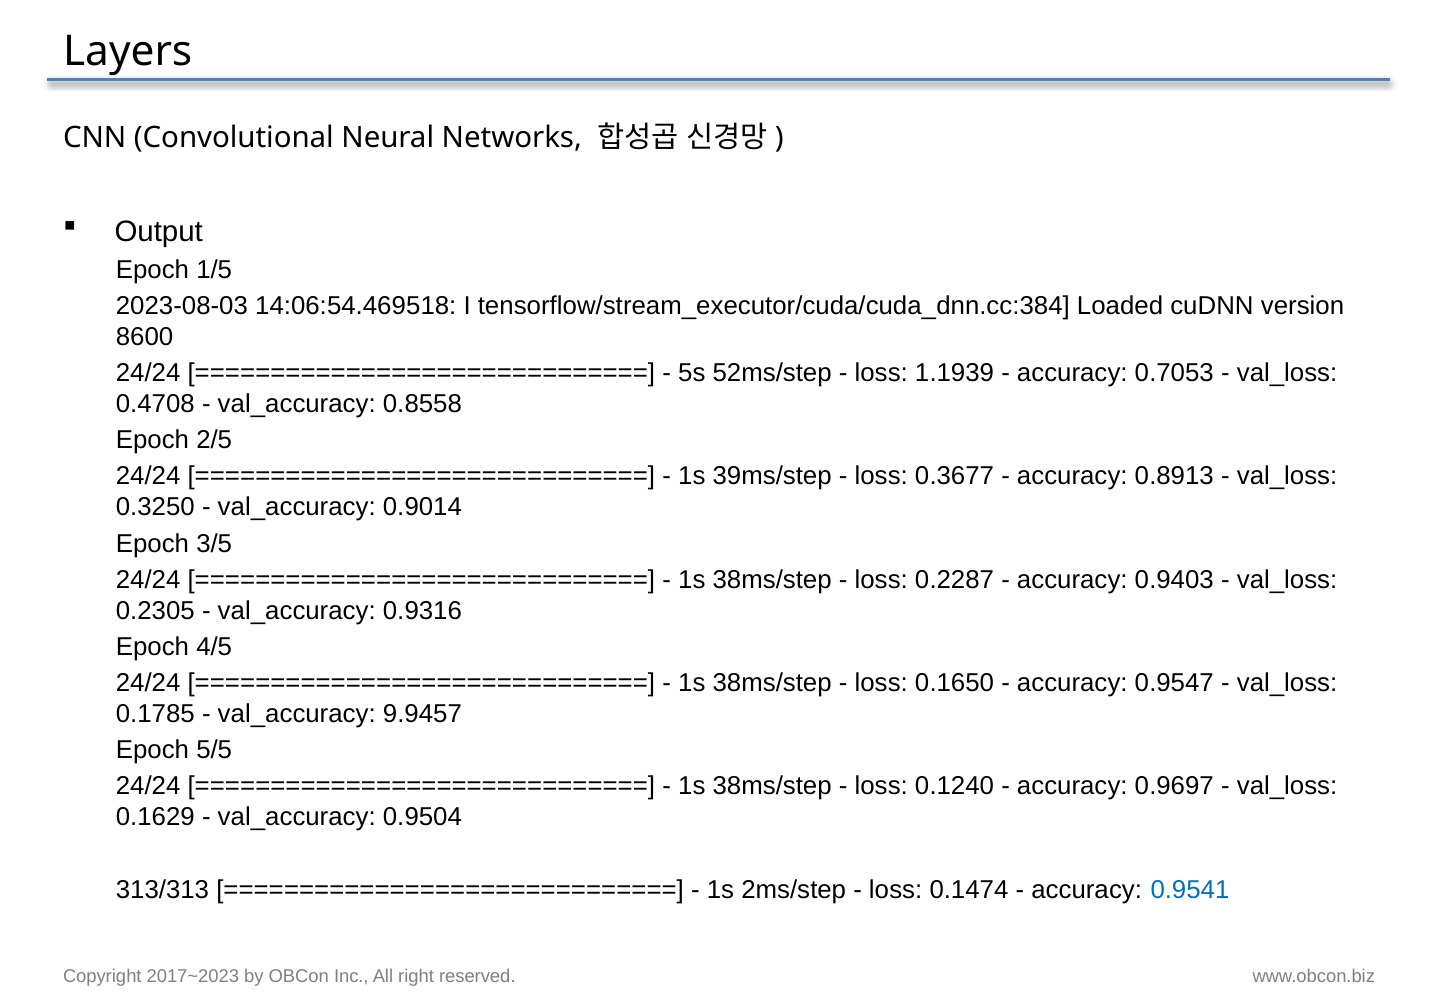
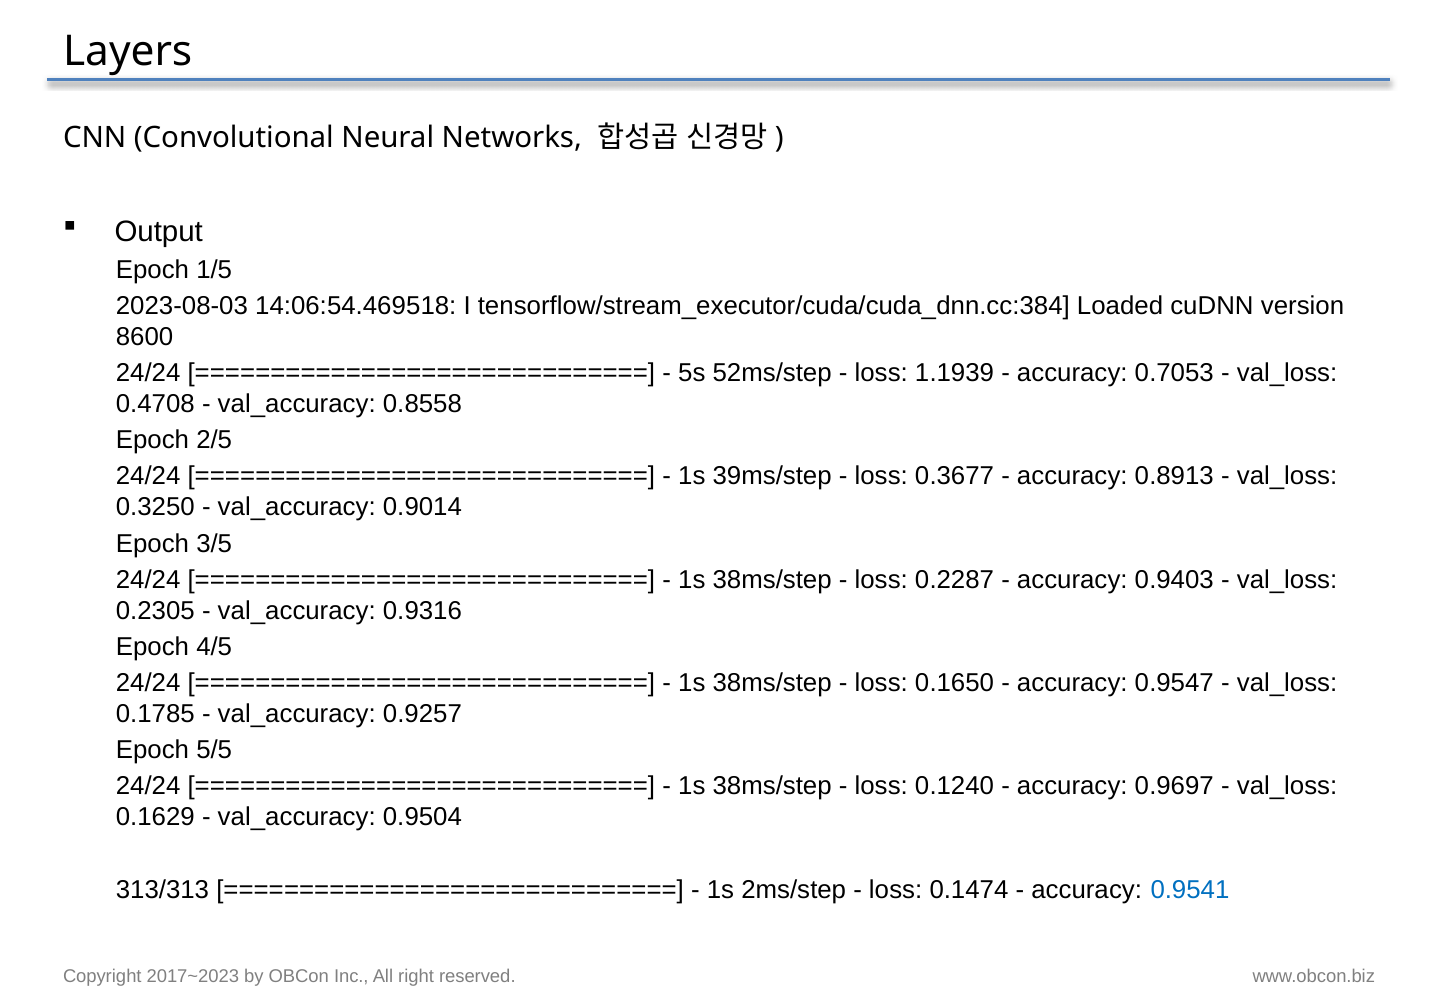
9.9457: 9.9457 -> 0.9257 (422, 714)
